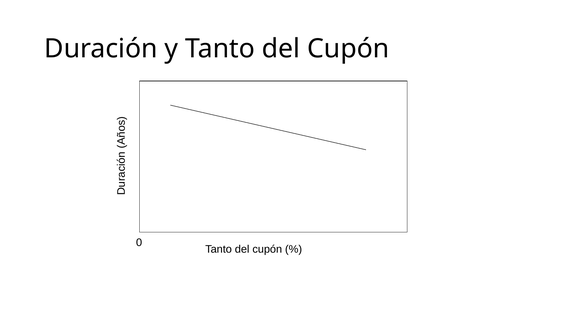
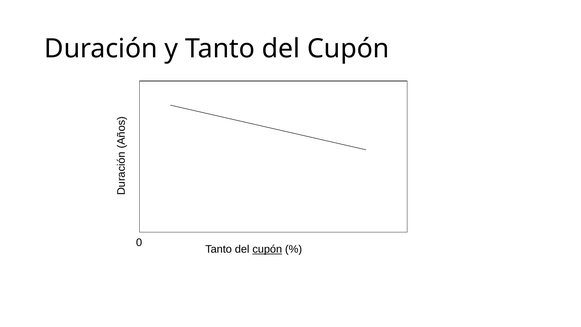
cupón underline: none -> present (267, 249)
